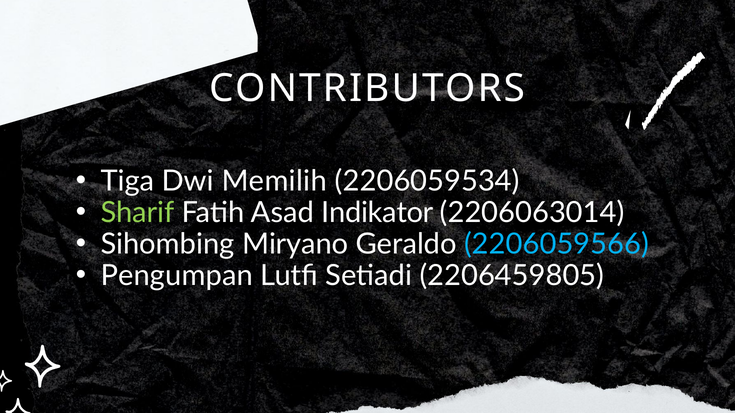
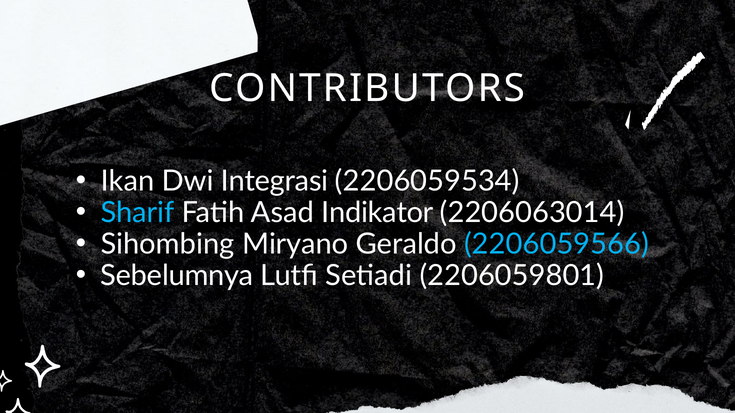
Tiga: Tiga -> Ikan (127, 182)
Memilih: Memilih -> Integrasi (275, 182)
Sharif colour: light green -> light blue (138, 213)
Pengumpan: Pengumpan -> Sebelumnya (177, 276)
2206459805: 2206459805 -> 2206059801 (512, 276)
